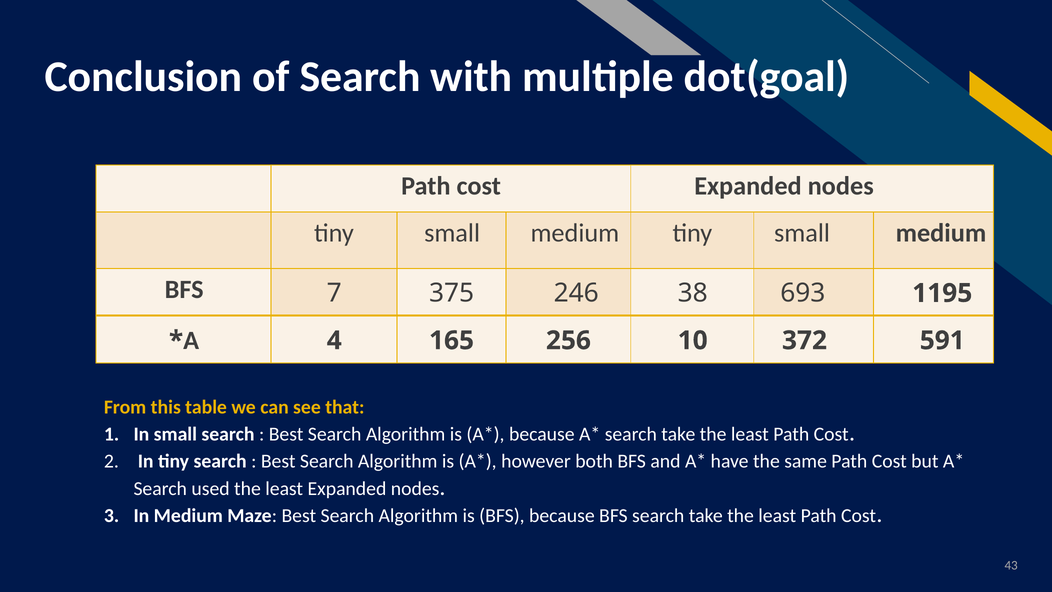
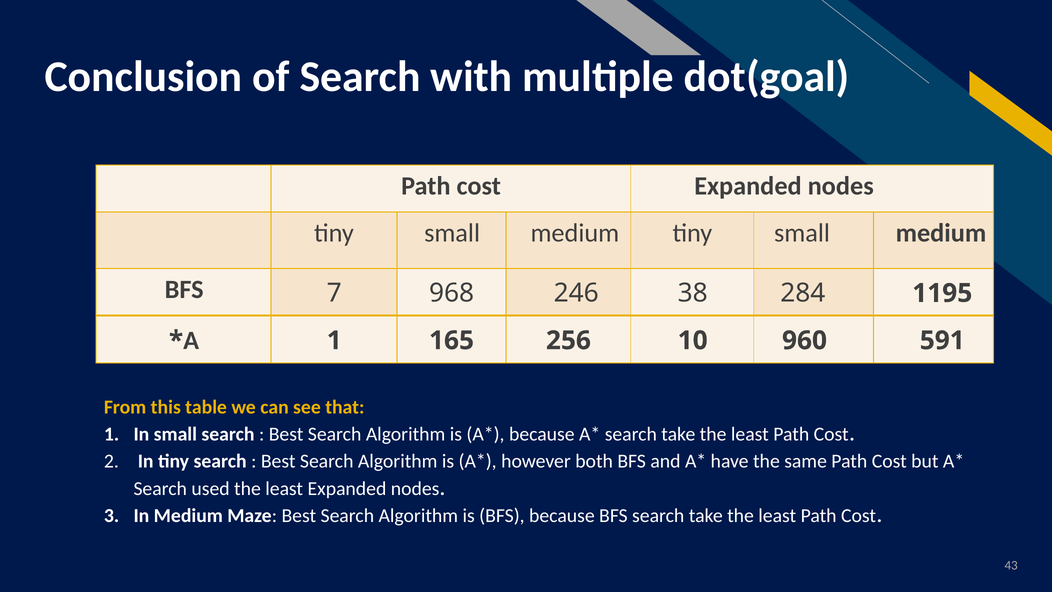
375: 375 -> 968 (452, 293)
693: 693 -> 284 (803, 293)
4: 4 -> 1 (334, 340)
372: 372 -> 960 (805, 340)
